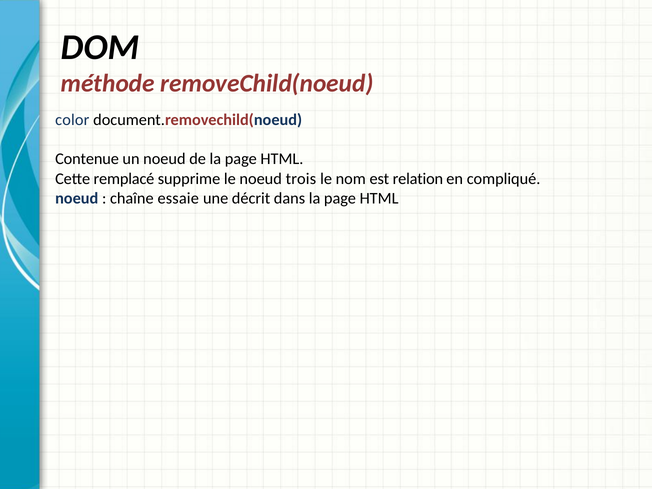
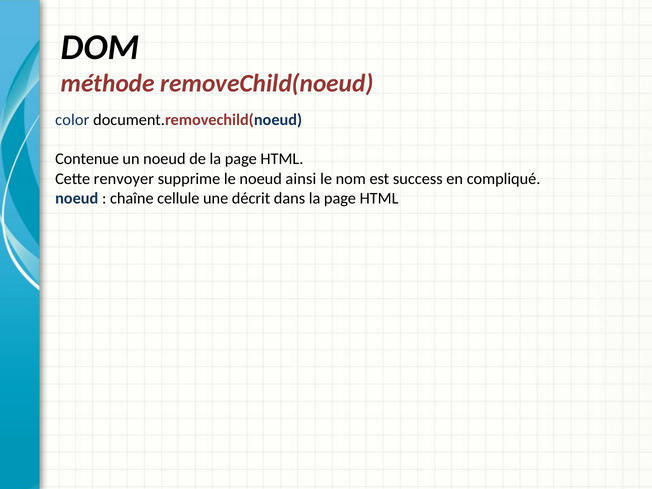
remplacé: remplacé -> renvoyer (124, 179)
trois: trois -> ainsi (301, 179)
relation: relation -> success (418, 179)
essaie: essaie -> cellule (178, 198)
